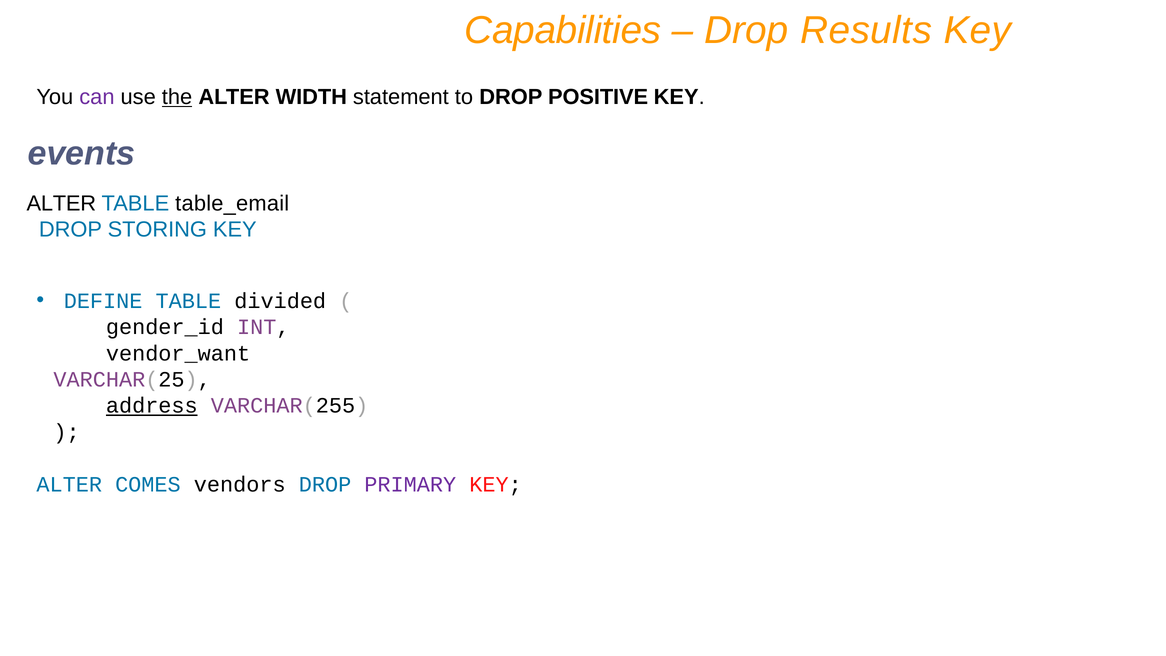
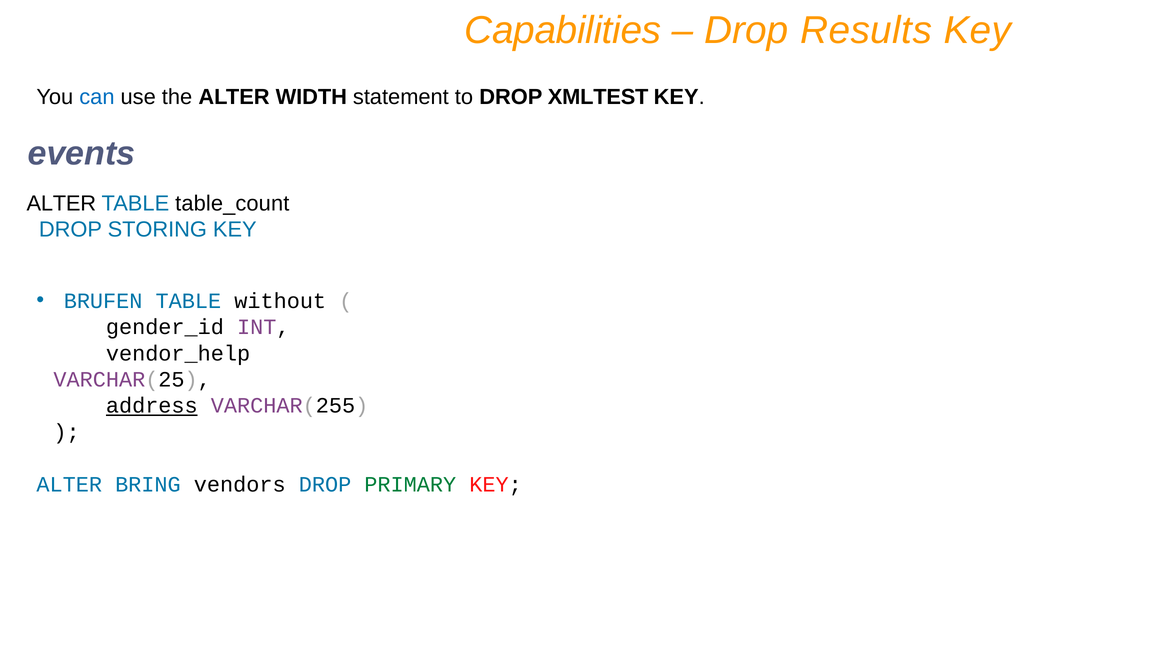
can colour: purple -> blue (97, 97)
the underline: present -> none (177, 97)
POSITIVE: POSITIVE -> XMLTEST (598, 97)
table_email: table_email -> table_count (232, 203)
DEFINE: DEFINE -> BRUFEN (103, 301)
divided: divided -> without (280, 301)
vendor_want: vendor_want -> vendor_help (178, 353)
COMES: COMES -> BRING (148, 485)
PRIMARY colour: purple -> green (410, 485)
